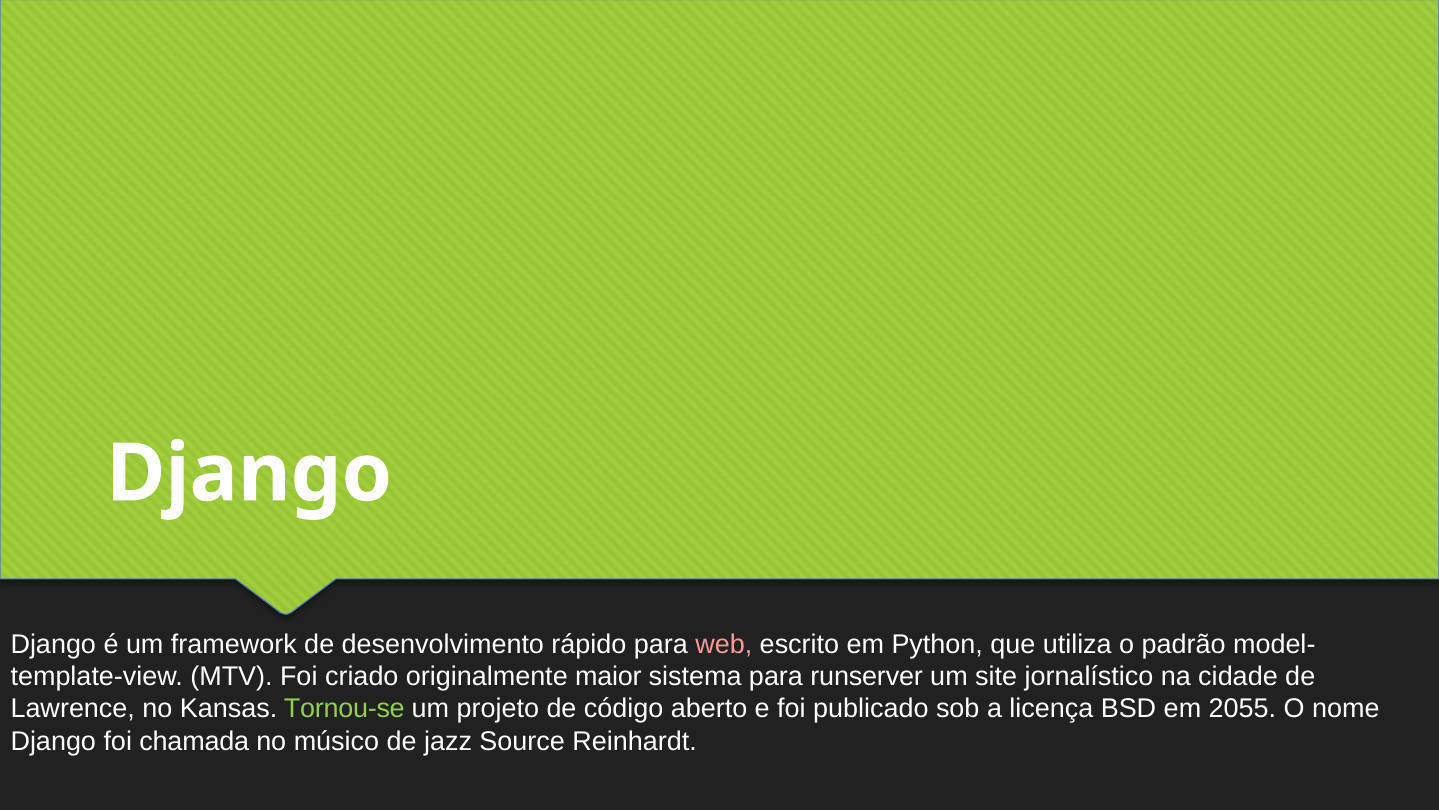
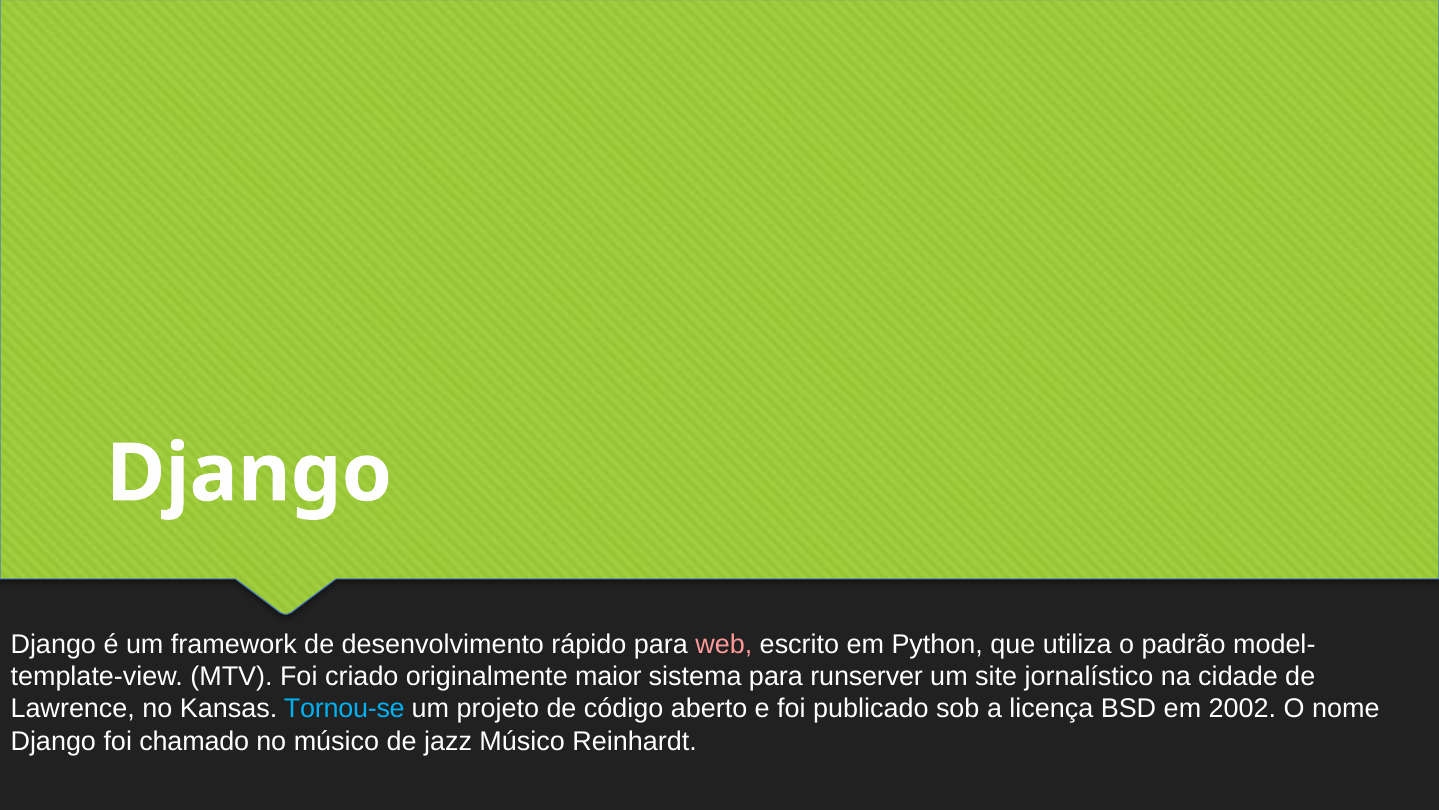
Tornou-se colour: light green -> light blue (344, 708)
2055: 2055 -> 2002 (1242, 708)
chamada: chamada -> chamado (194, 741)
jazz Source: Source -> Músico (522, 741)
